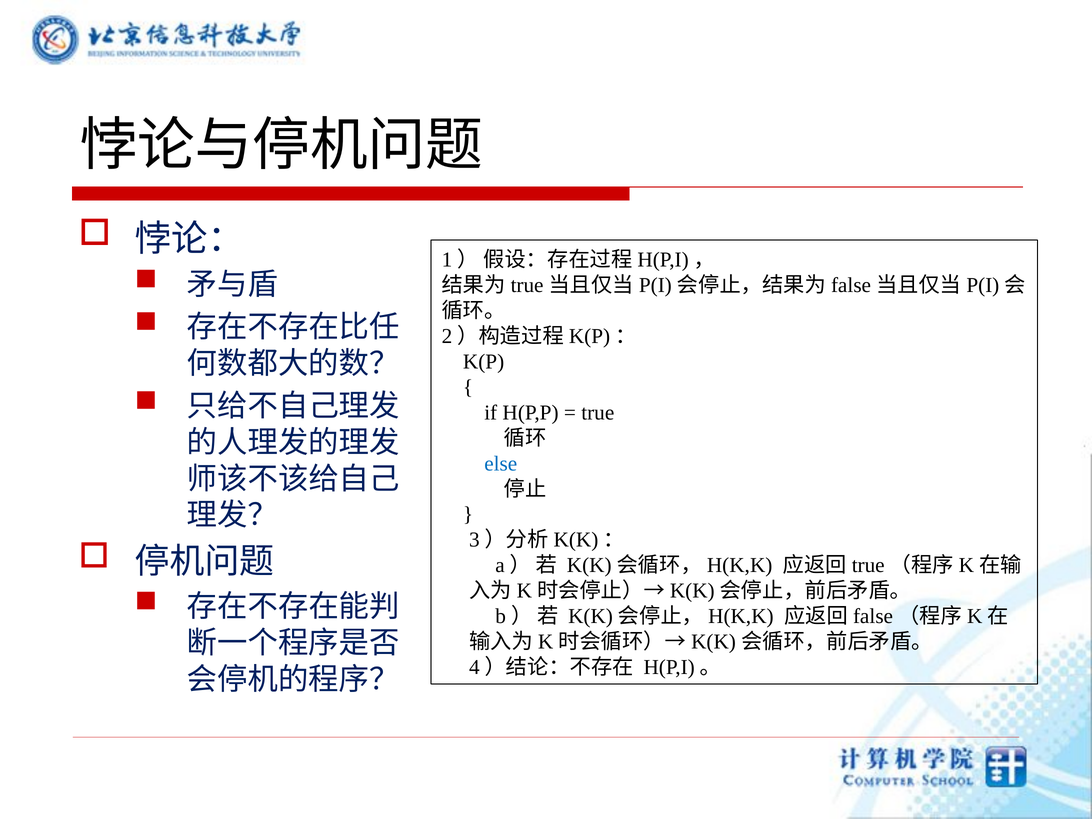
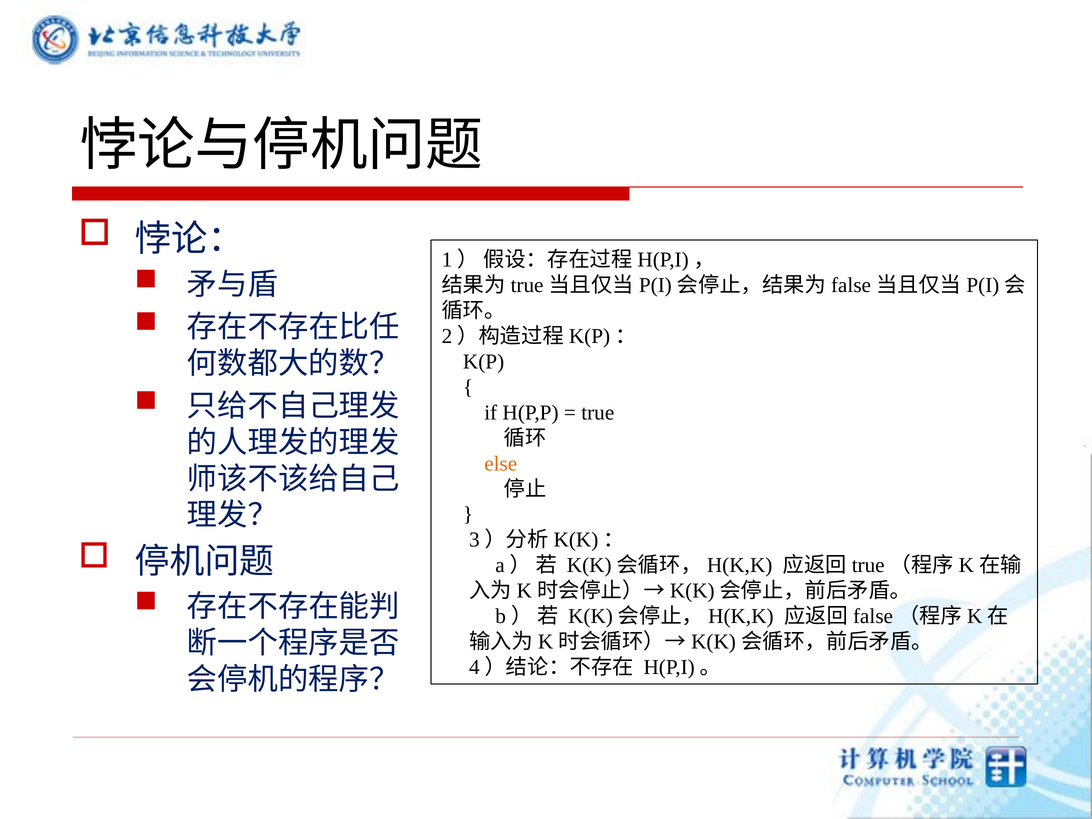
else colour: blue -> orange (501, 463)
